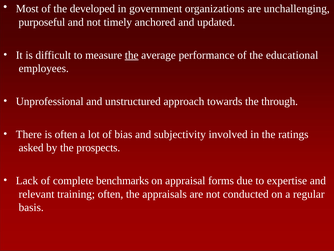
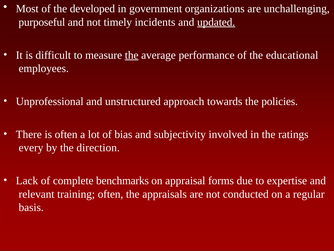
anchored: anchored -> incidents (155, 22)
updated underline: none -> present (216, 22)
through: through -> policies (280, 101)
asked: asked -> every (31, 147)
prospects: prospects -> direction (98, 147)
